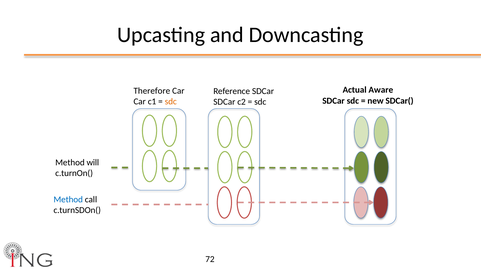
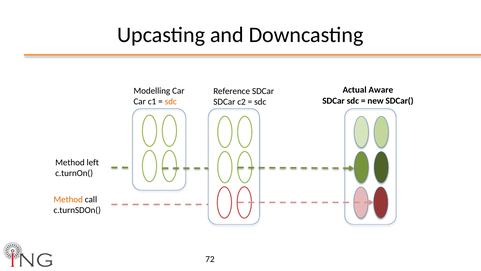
Therefore: Therefore -> Modelling (152, 91)
will: will -> left (93, 162)
Method colour: blue -> orange (68, 199)
